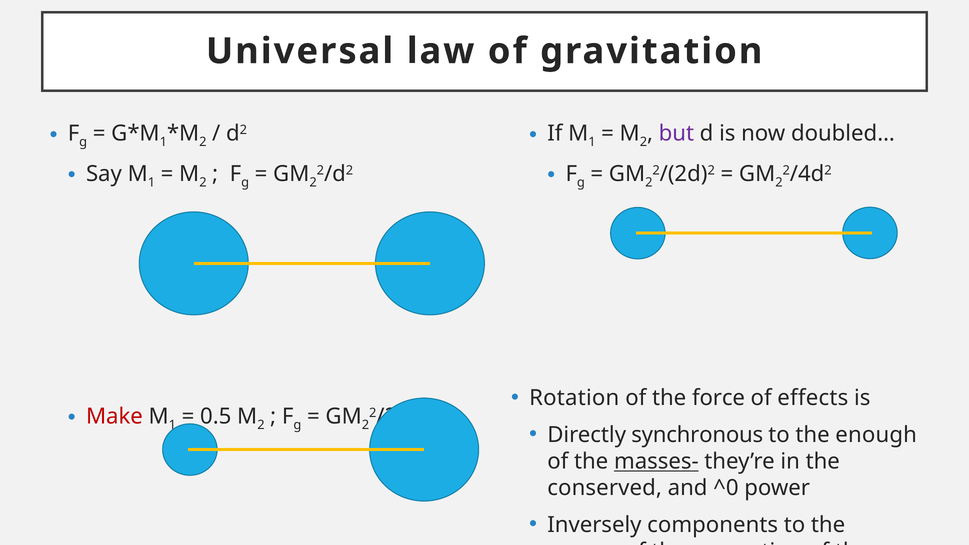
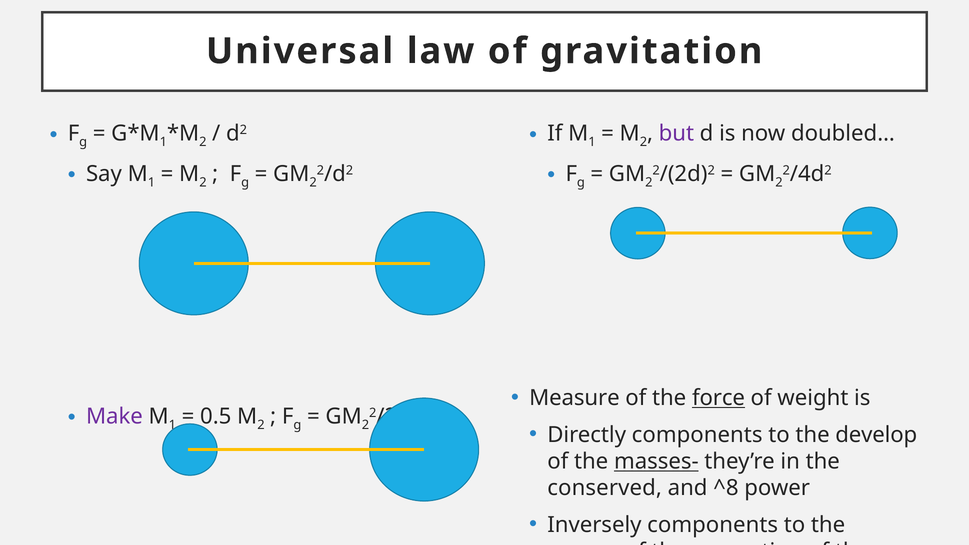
Rotation: Rotation -> Measure (574, 398)
force underline: none -> present (718, 398)
effects: effects -> weight (813, 398)
Make colour: red -> purple (114, 416)
Directly synchronous: synchronous -> components (697, 435)
enough: enough -> develop (876, 435)
^0: ^0 -> ^8 (726, 488)
